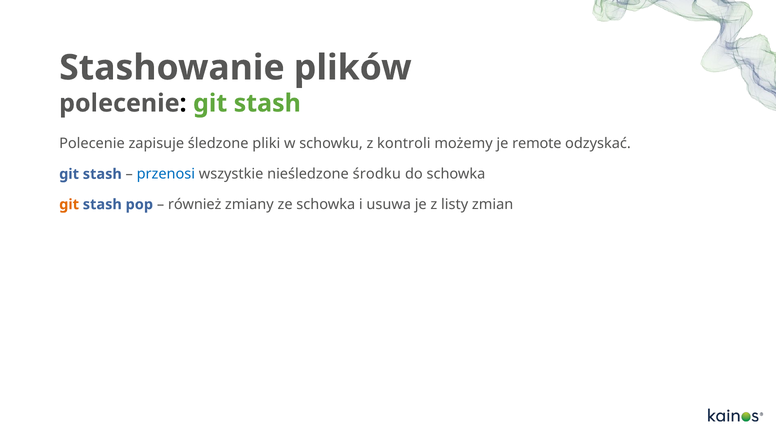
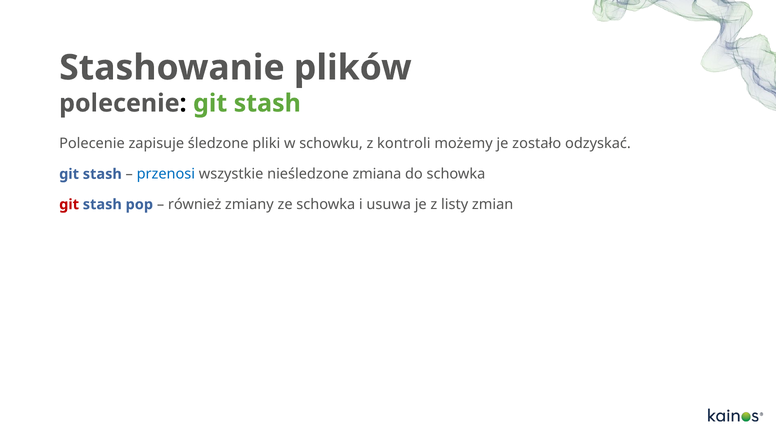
remote: remote -> zostało (537, 144)
środku: środku -> zmiana (377, 174)
git colour: orange -> red (69, 205)
